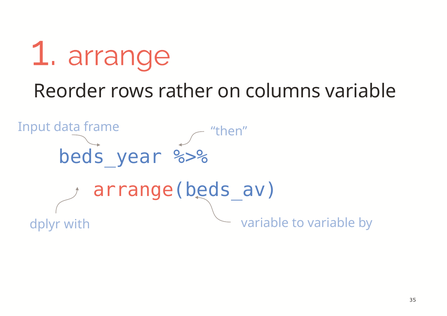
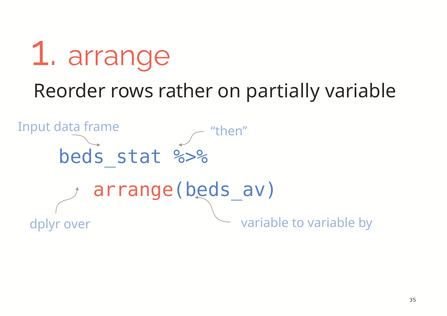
columns: columns -> partially (283, 91)
beds_year: beds_year -> beds_stat (110, 157)
with: with -> over (77, 224)
